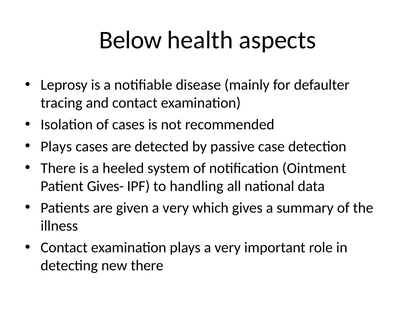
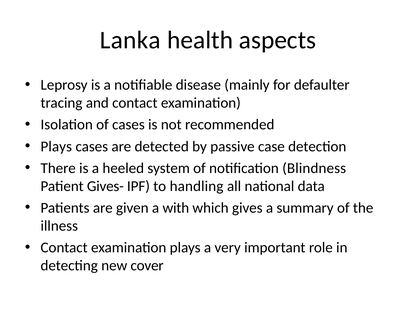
Below: Below -> Lanka (130, 40)
Ointment: Ointment -> Blindness (314, 168)
given a very: very -> with (176, 208)
new there: there -> cover (147, 266)
